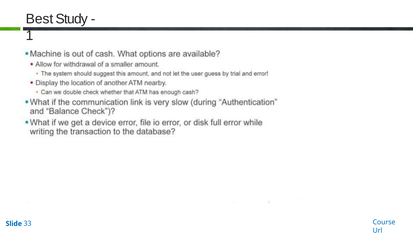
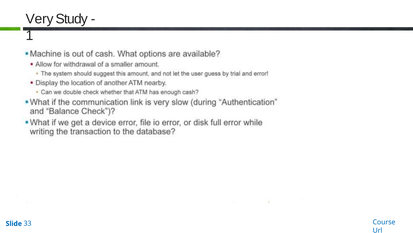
Best: Best -> Very (40, 19)
